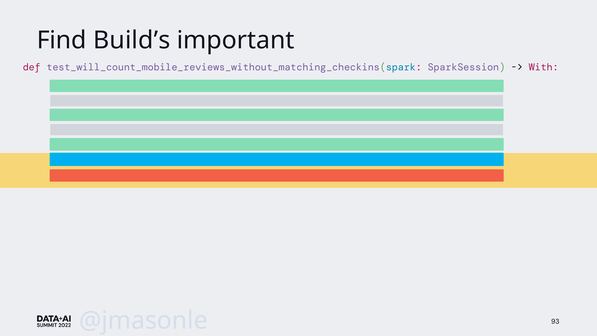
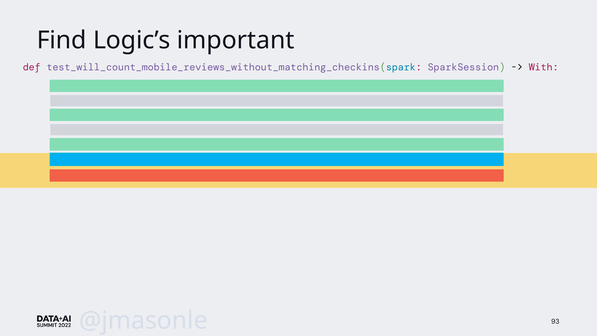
Build’s: Build’s -> Logic’s (132, 40)
